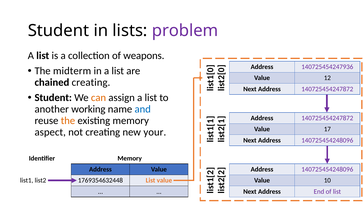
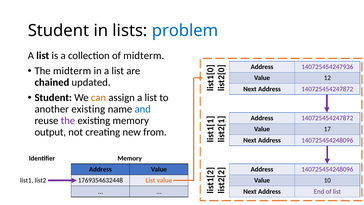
problem colour: purple -> blue (185, 31)
of weapons: weapons -> midterm (144, 56)
chained creating: creating -> updated (91, 82)
another working: working -> existing (88, 109)
the colour: orange -> purple (68, 121)
aspect: aspect -> output (50, 132)
your: your -> from (155, 132)
